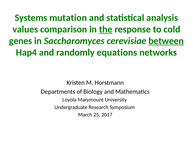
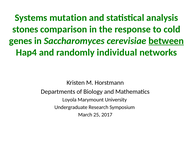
values: values -> stones (25, 29)
the underline: present -> none (106, 29)
equations: equations -> individual (117, 52)
